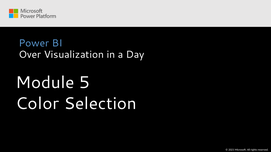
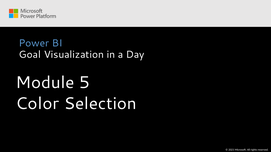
Over: Over -> Goal (30, 55)
